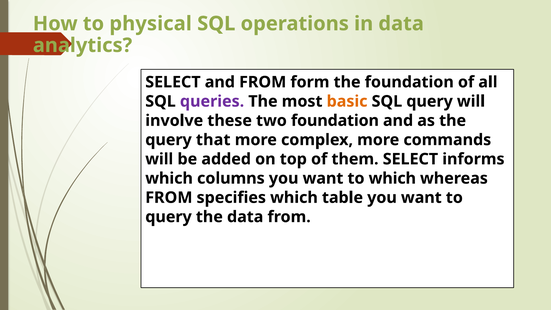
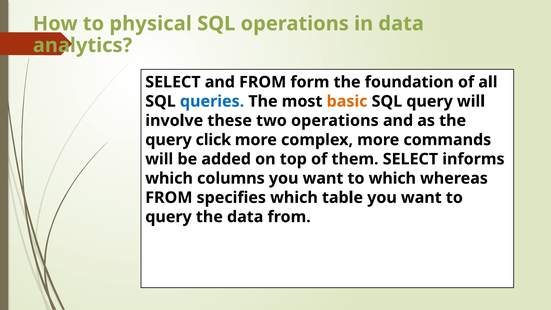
queries colour: purple -> blue (212, 101)
two foundation: foundation -> operations (335, 121)
that: that -> click (213, 140)
